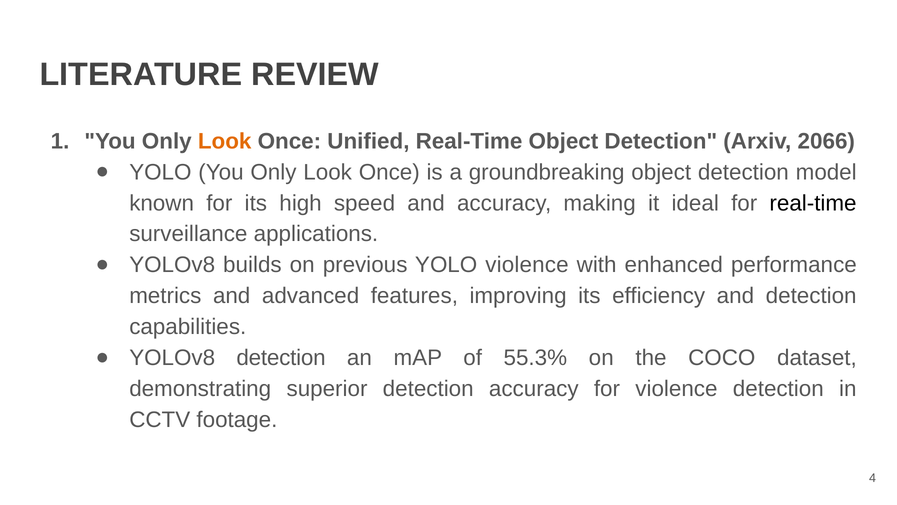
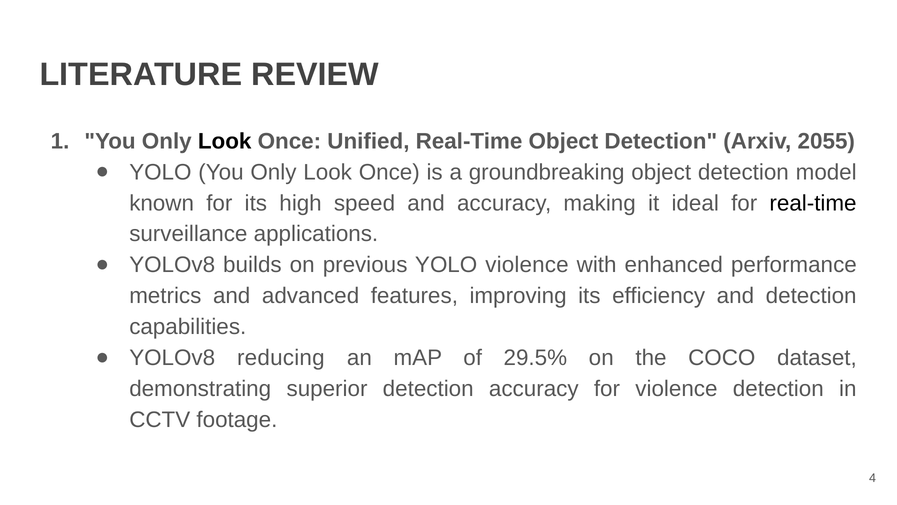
Look colour: orange -> black (225, 141)
2066: 2066 -> 2055 (826, 141)
YOLOv8 detection: detection -> reducing (281, 358)
55.3%: 55.3% -> 29.5% (535, 358)
